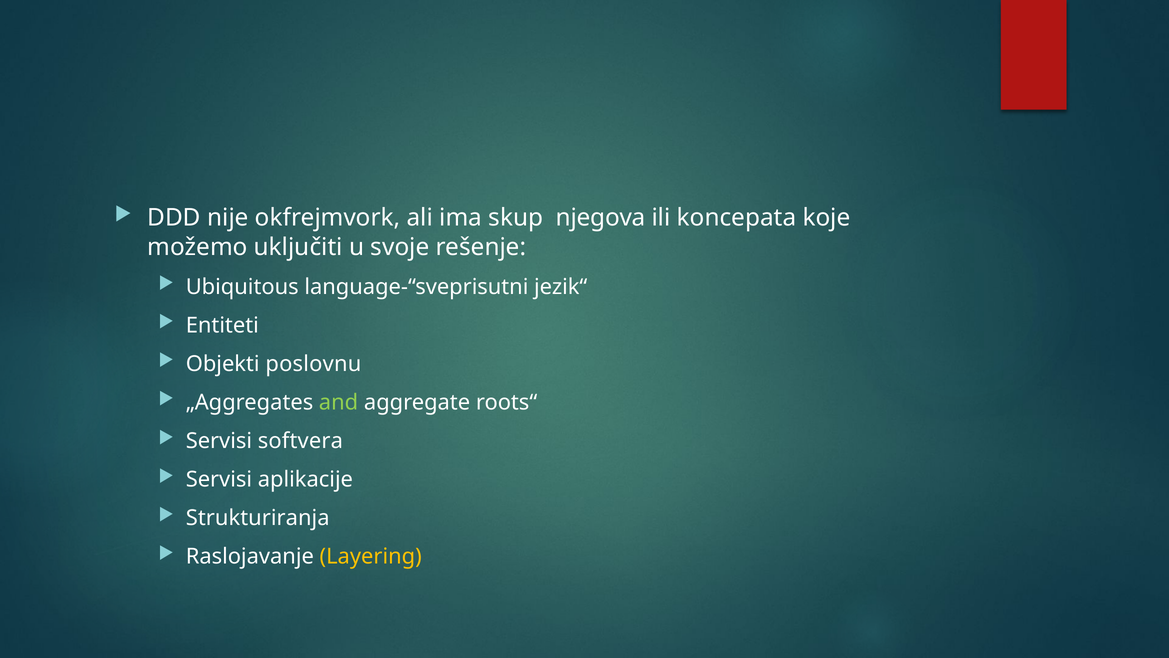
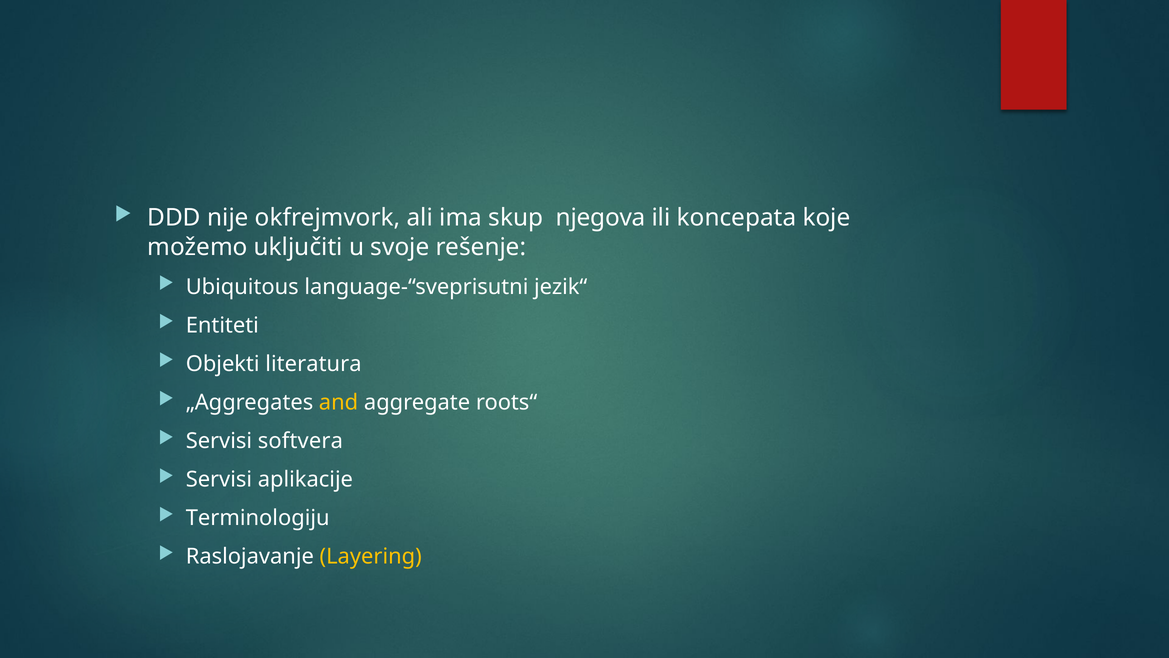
poslovnu: poslovnu -> literatura (313, 364)
and colour: light green -> yellow (339, 402)
Strukturiranja: Strukturiranja -> Terminologiju (258, 518)
